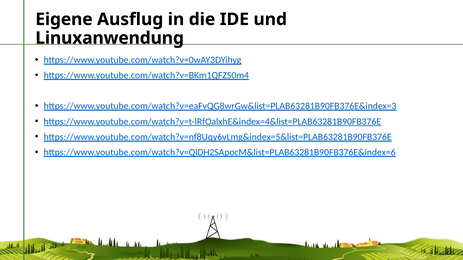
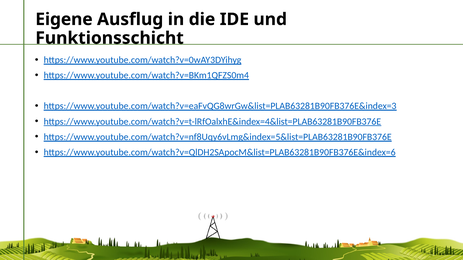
Linuxanwendung: Linuxanwendung -> Funktionsschicht (110, 38)
